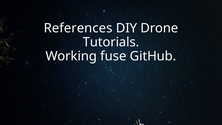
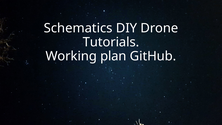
References: References -> Schematics (78, 28)
fuse: fuse -> plan (113, 56)
